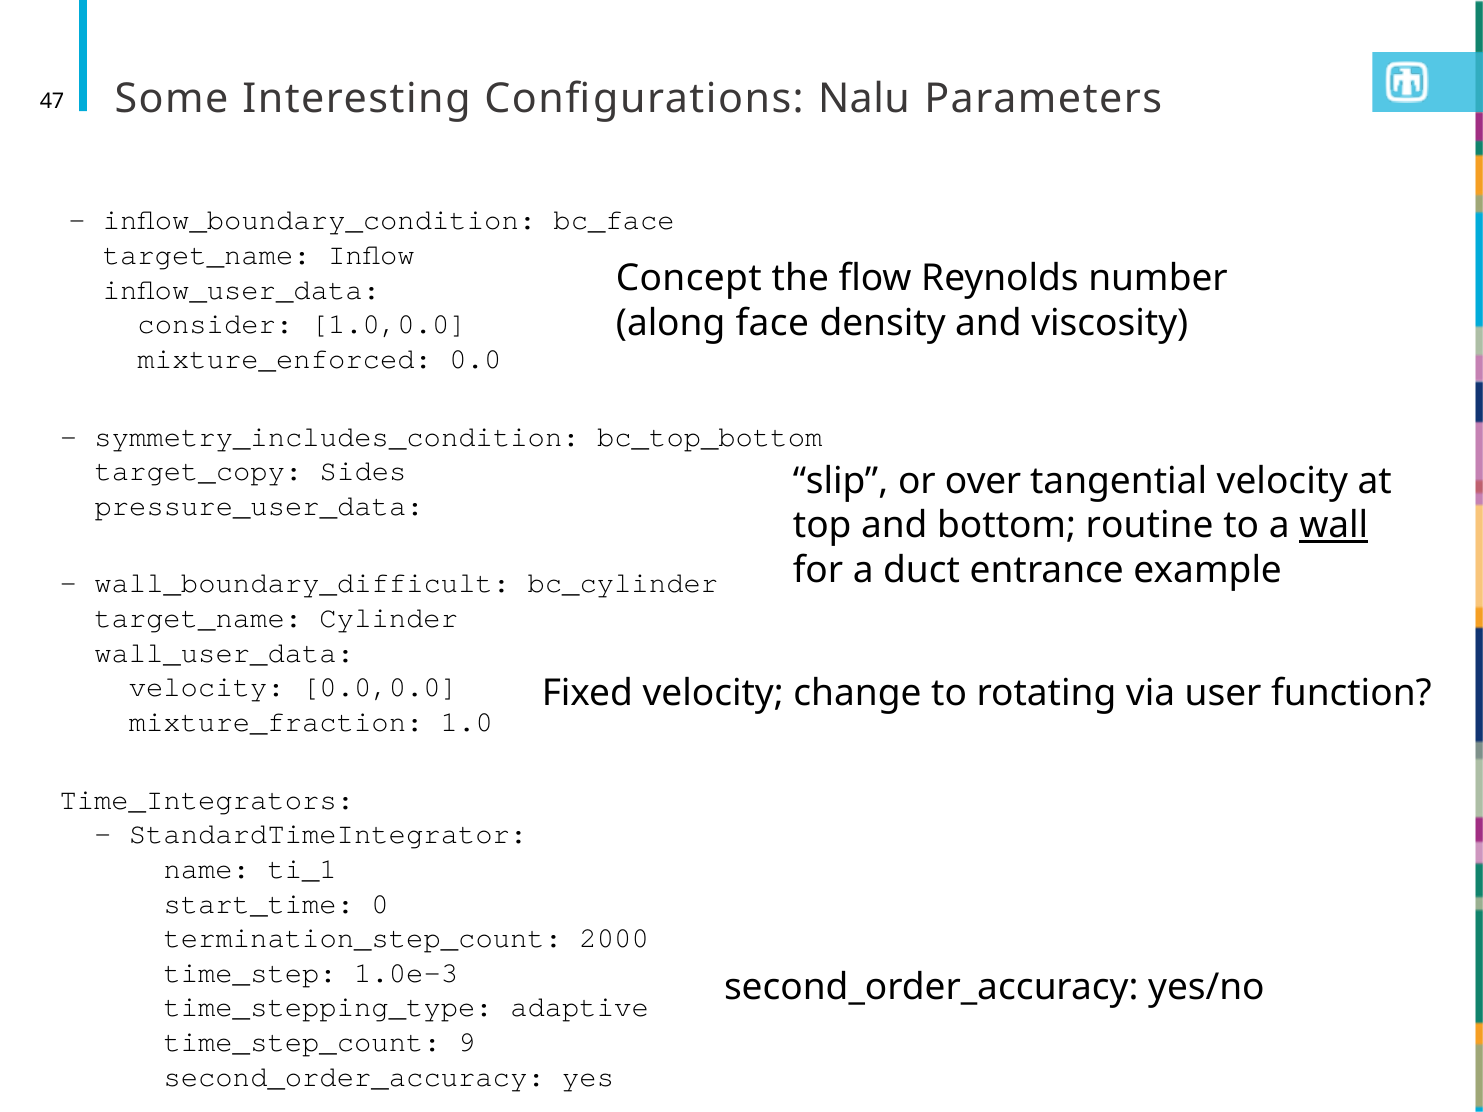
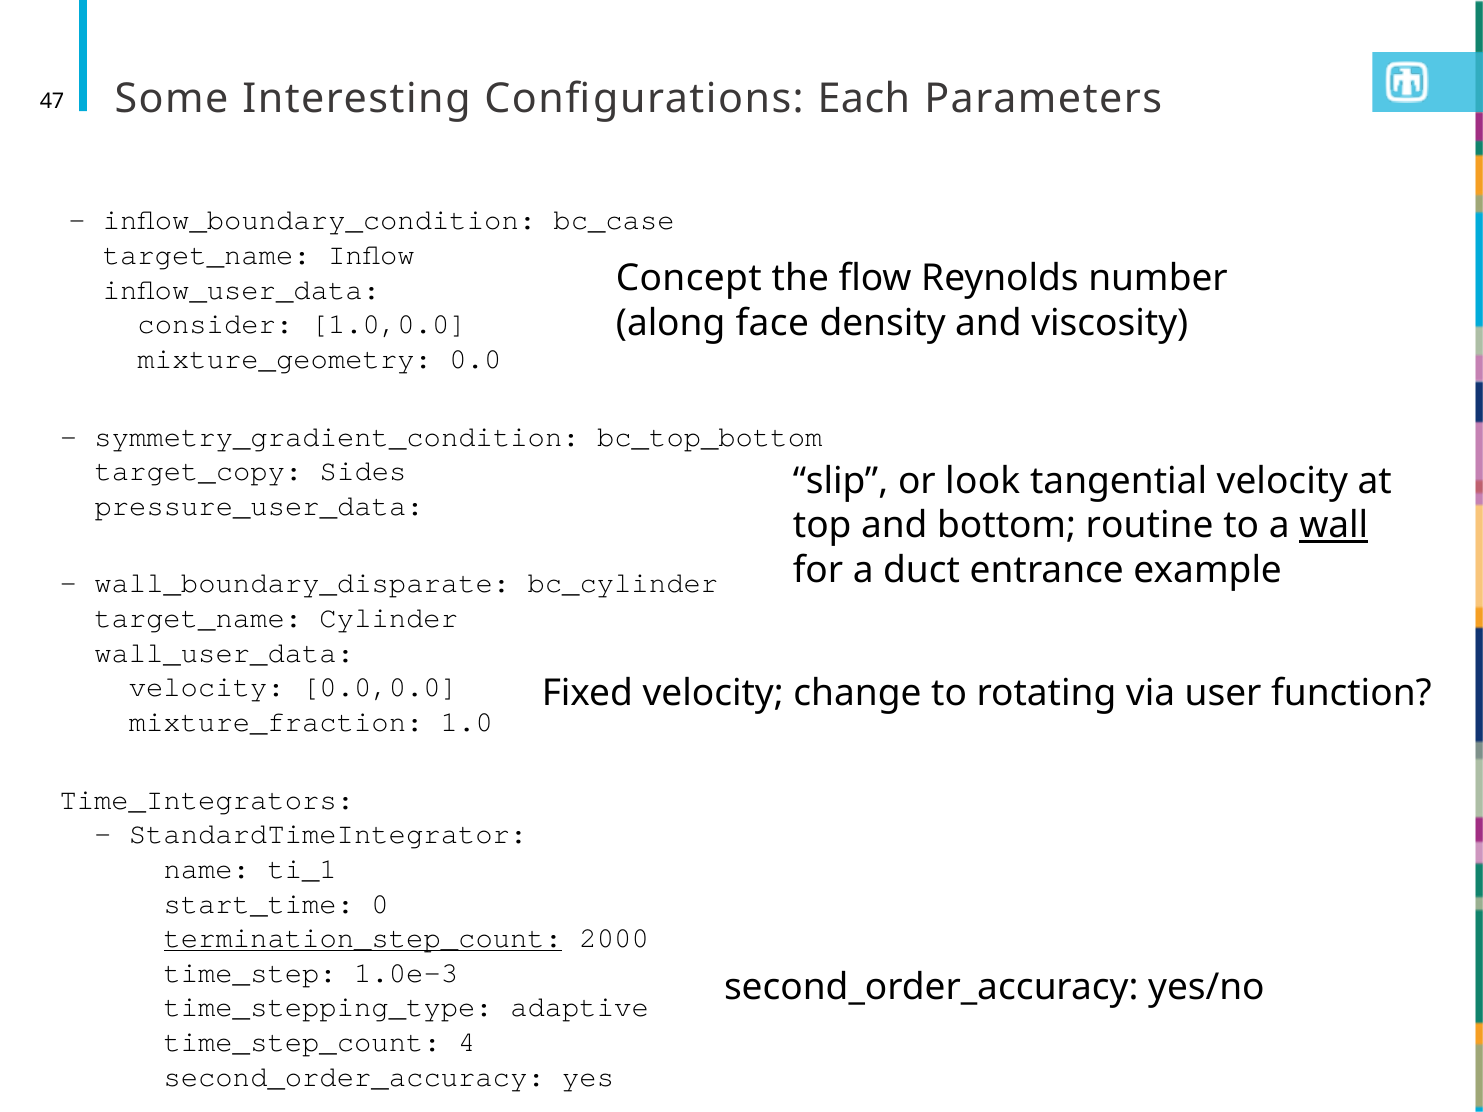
Nalu: Nalu -> Each (864, 99)
bc_face: bc_face -> bc_case (614, 221)
mixture_enforced: mixture_enforced -> mixture_geometry (285, 359)
symmetry_includes_condition: symmetry_includes_condition -> symmetry_gradient_condition (337, 437)
over: over -> look (983, 481)
wall_boundary_difficult: wall_boundary_difficult -> wall_boundary_disparate (302, 584)
termination_step_count underline: none -> present (363, 938)
9: 9 -> 4 (467, 1042)
